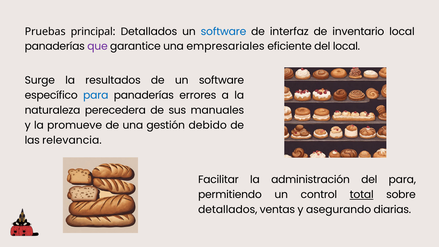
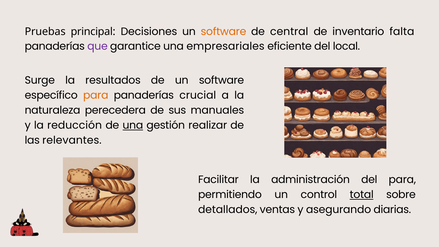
principal Detallados: Detallados -> Decisiones (149, 31)
software colour: blue -> orange (223, 31)
interfaz: interfaz -> central (289, 31)
inventario local: local -> falta (402, 31)
para colour: blue -> orange (96, 95)
errores: errores -> crucial (198, 95)
promueve: promueve -> reducción (75, 125)
una underline: none -> present (133, 125)
debido: debido -> realizar (208, 125)
relevancia: relevancia -> relevantes (72, 140)
